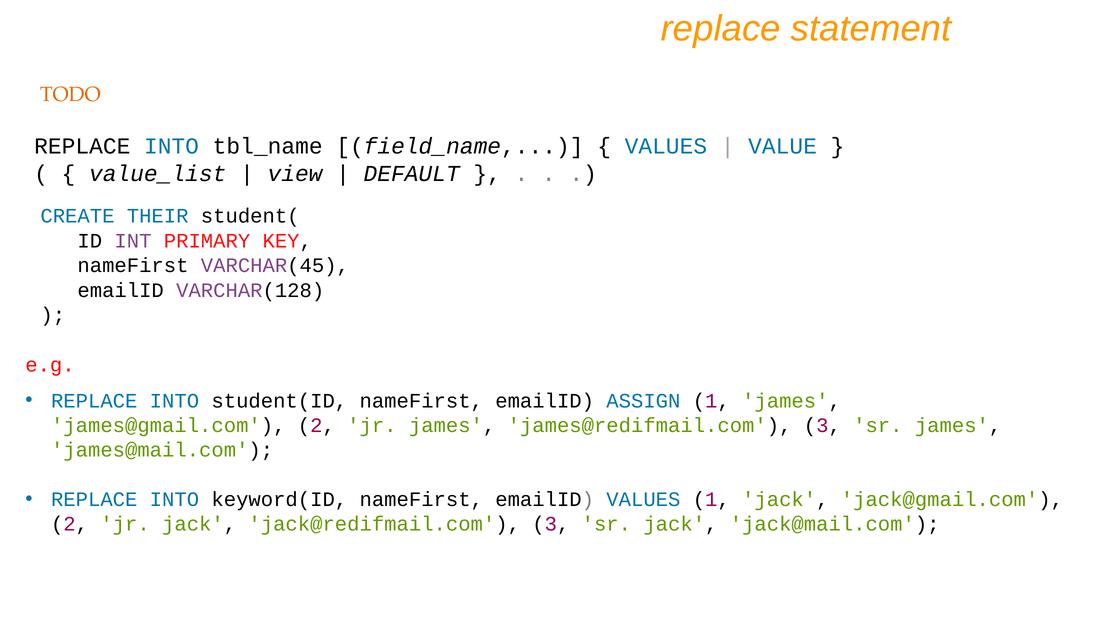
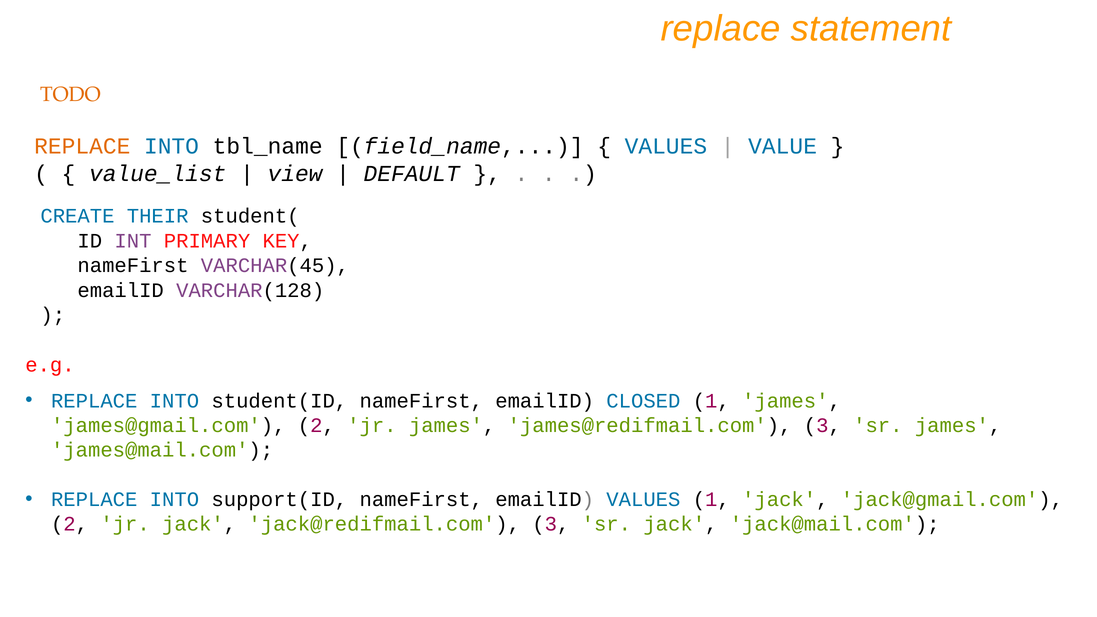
REPLACE colour: black -> orange (82, 146)
ASSIGN: ASSIGN -> CLOSED (643, 401)
keyword(ID: keyword(ID -> support(ID (279, 500)
